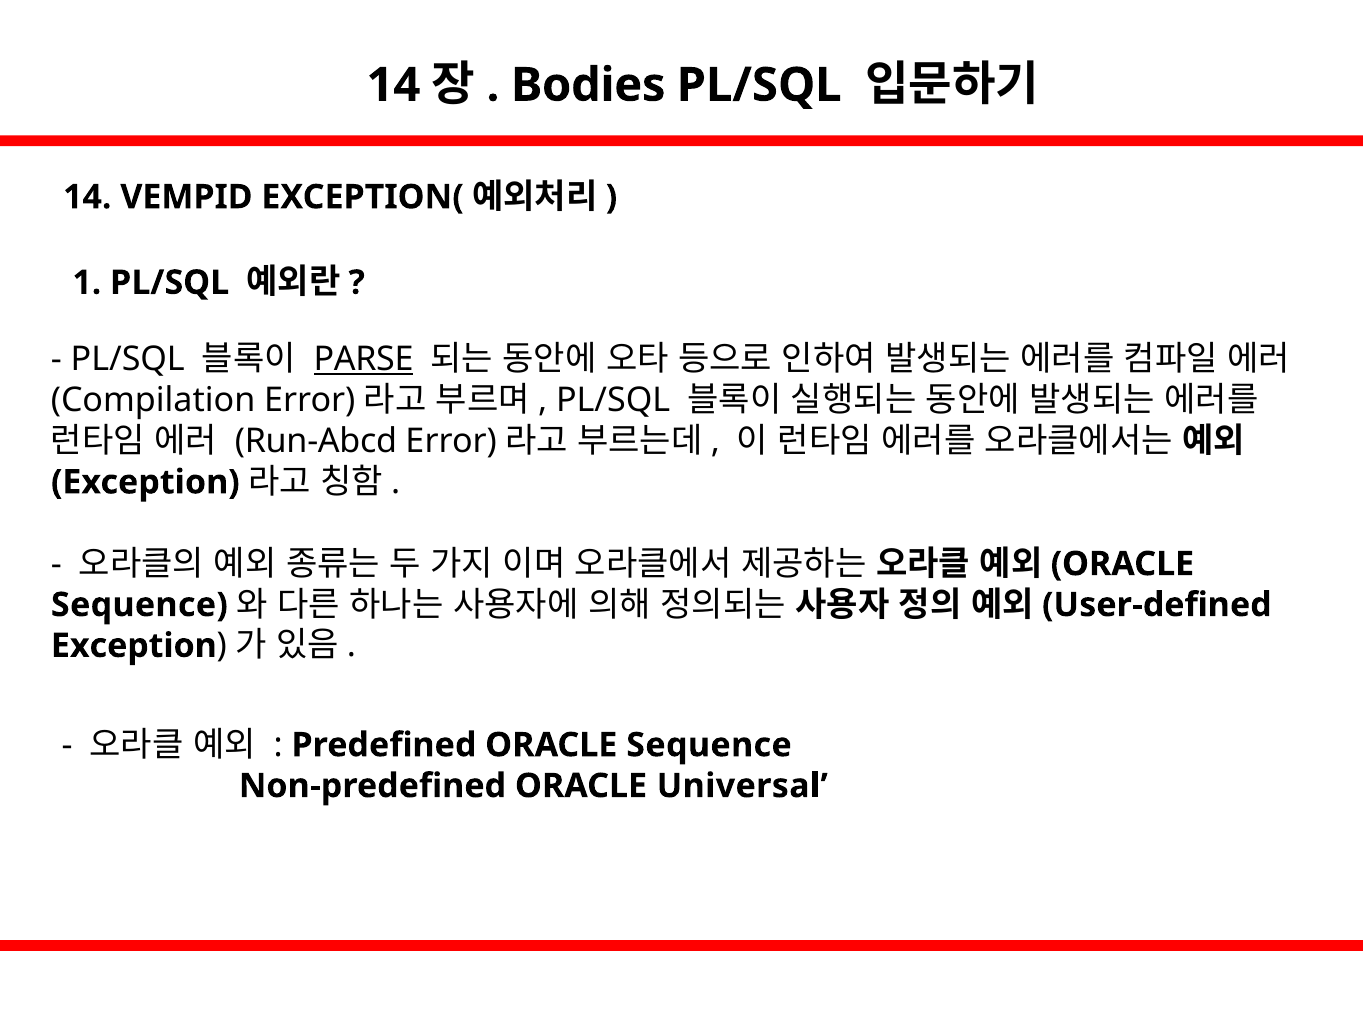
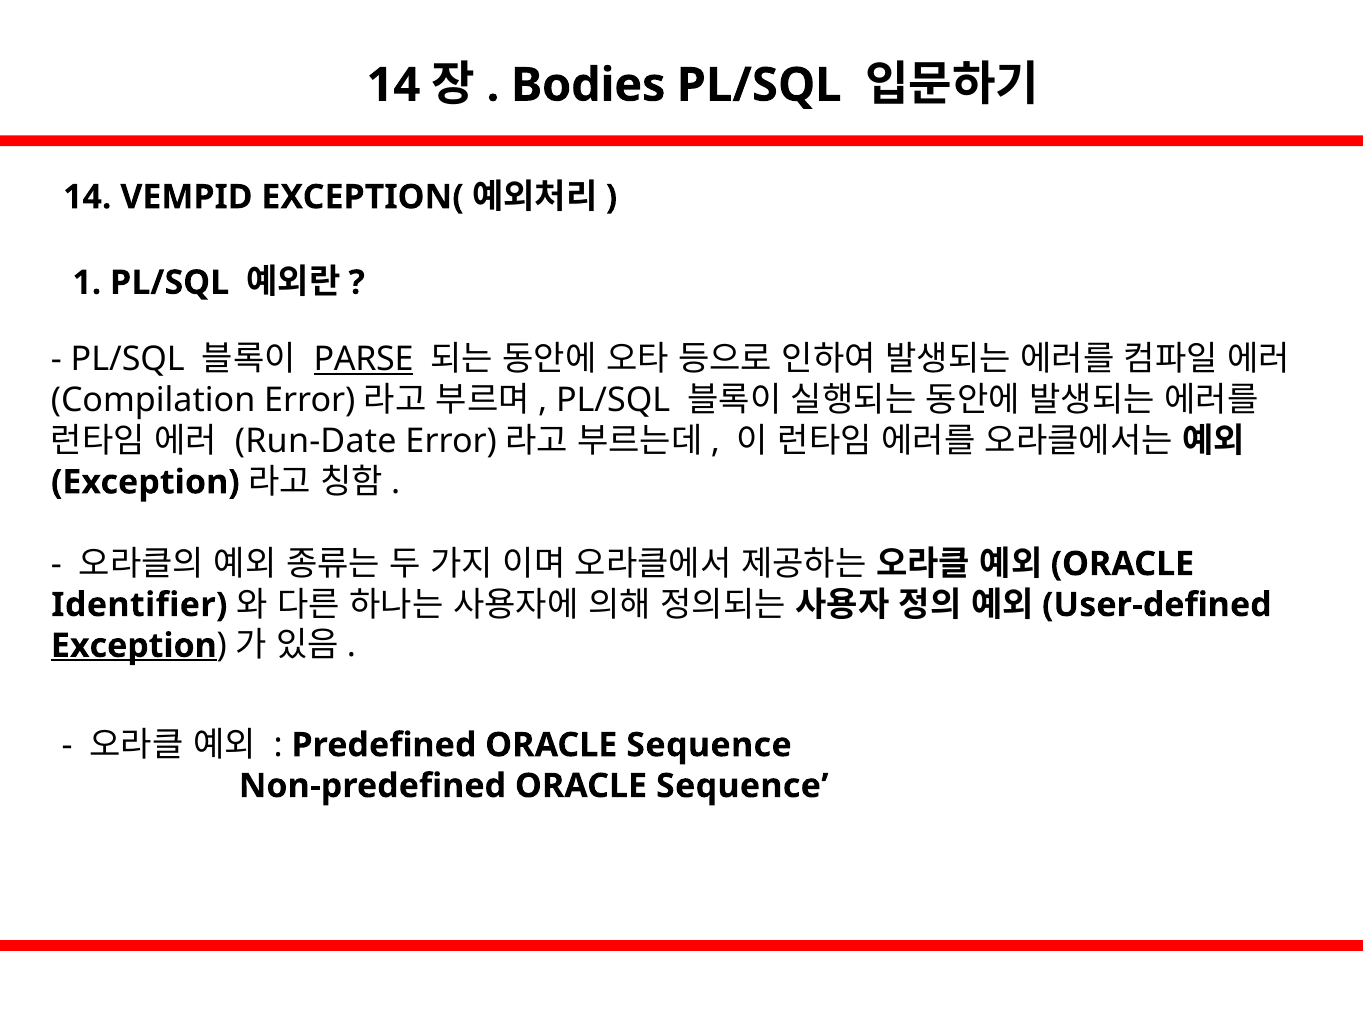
Run-Abcd: Run-Abcd -> Run-Date (316, 441)
Sequence: Sequence -> Identifier (139, 605)
Exception underline: none -> present (134, 646)
Non-predefined ORACLE Universal: Universal -> Sequence (742, 786)
